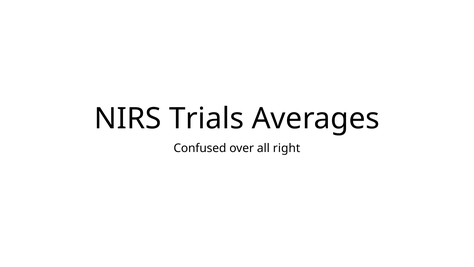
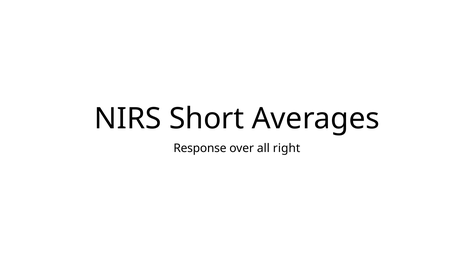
Trials: Trials -> Short (207, 118)
Confused: Confused -> Response (200, 148)
